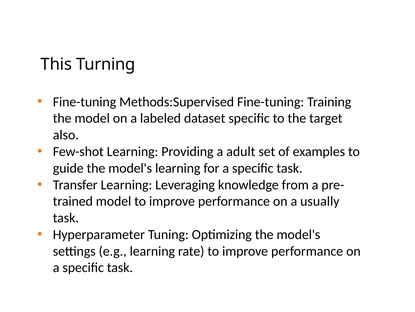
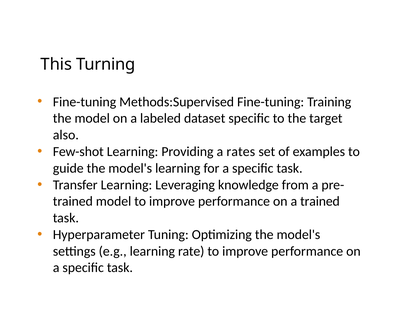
adult: adult -> rates (241, 151)
a usually: usually -> trained (320, 201)
